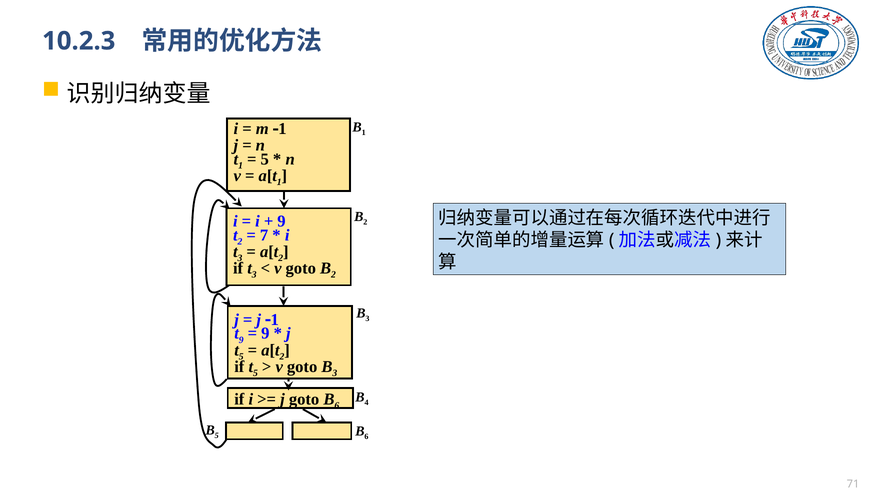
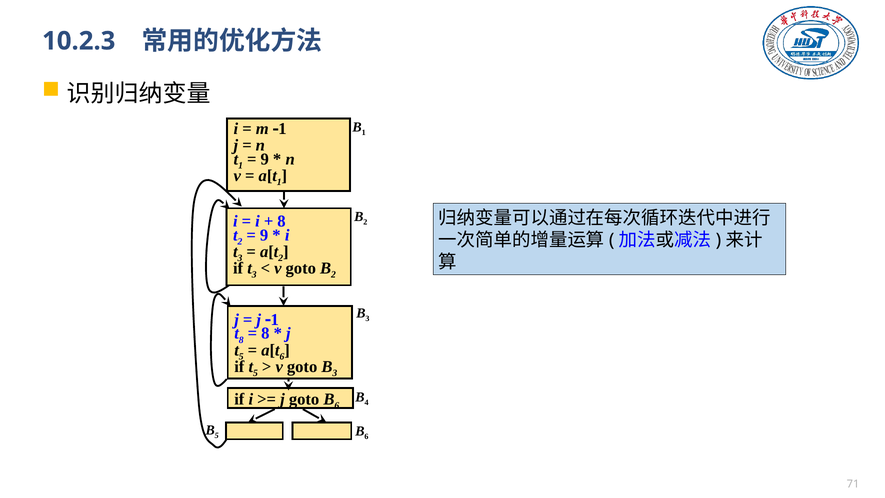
5: 5 -> 9 (265, 159)
9: 9 -> 8 (282, 221)
7: 7 -> 9 (264, 235)
9: 9 -> 8 (241, 340)
9: 9 -> 8 (265, 333)
2: 2 -> 6 (282, 356)
